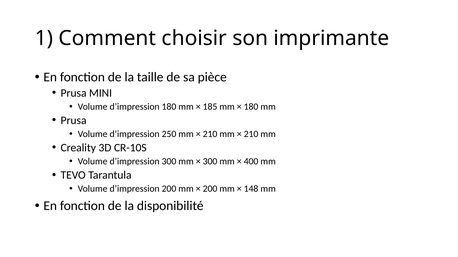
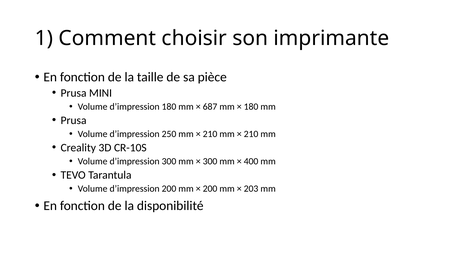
185: 185 -> 687 (210, 107)
148: 148 -> 203 (251, 189)
